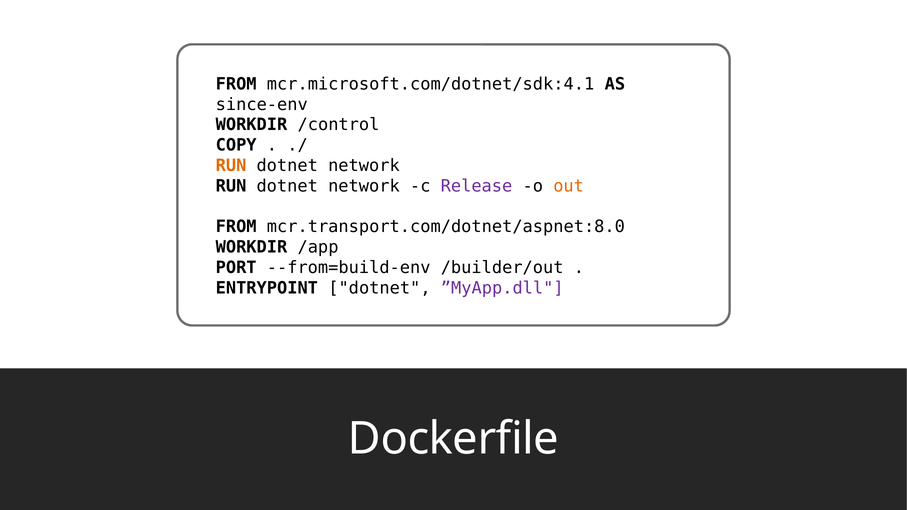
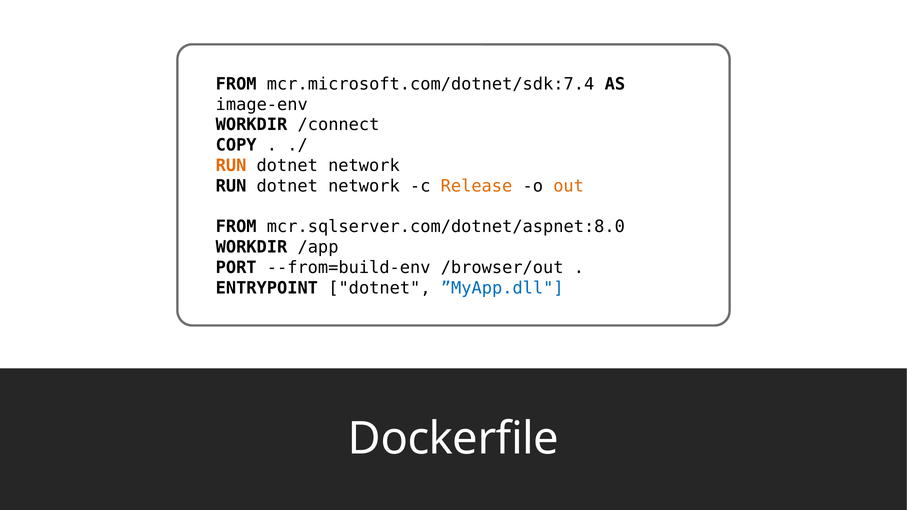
mcr.microsoft.com/dotnet/sdk:4.1: mcr.microsoft.com/dotnet/sdk:4.1 -> mcr.microsoft.com/dotnet/sdk:7.4 (431, 84)
since-env: since-env -> image-env (262, 104)
/control: /control -> /connect (338, 125)
Release colour: purple -> orange (476, 186)
mcr.transport.com/dotnet/aspnet:8.0: mcr.transport.com/dotnet/aspnet:8.0 -> mcr.sqlserver.com/dotnet/aspnet:8.0 (446, 227)
/builder/out: /builder/out -> /browser/out (502, 268)
”MyApp.dll colour: purple -> blue (502, 288)
